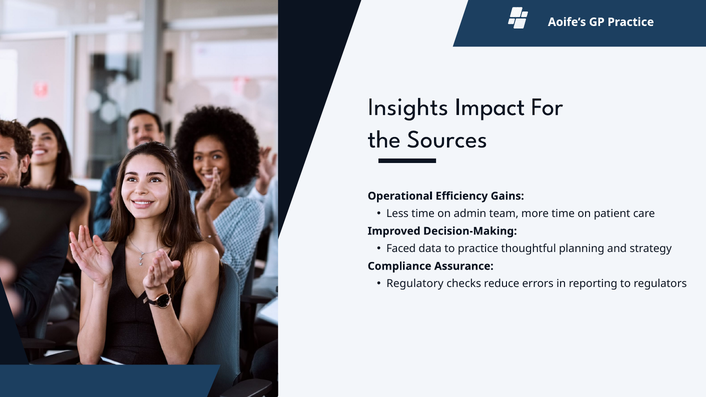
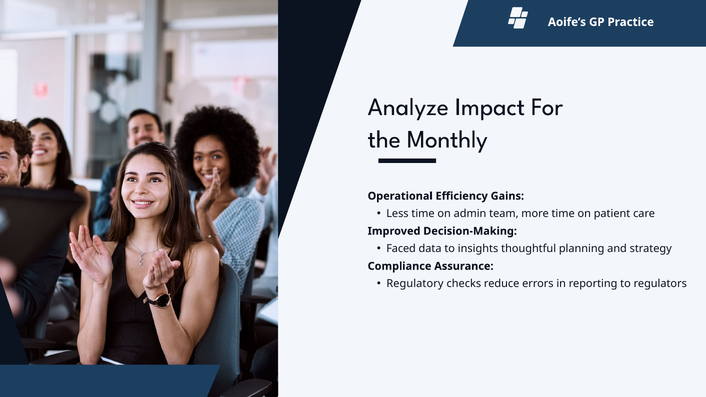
Insights: Insights -> Analyze (408, 107)
Sources: Sources -> Monthly (447, 139)
to practice: practice -> insights (478, 249)
